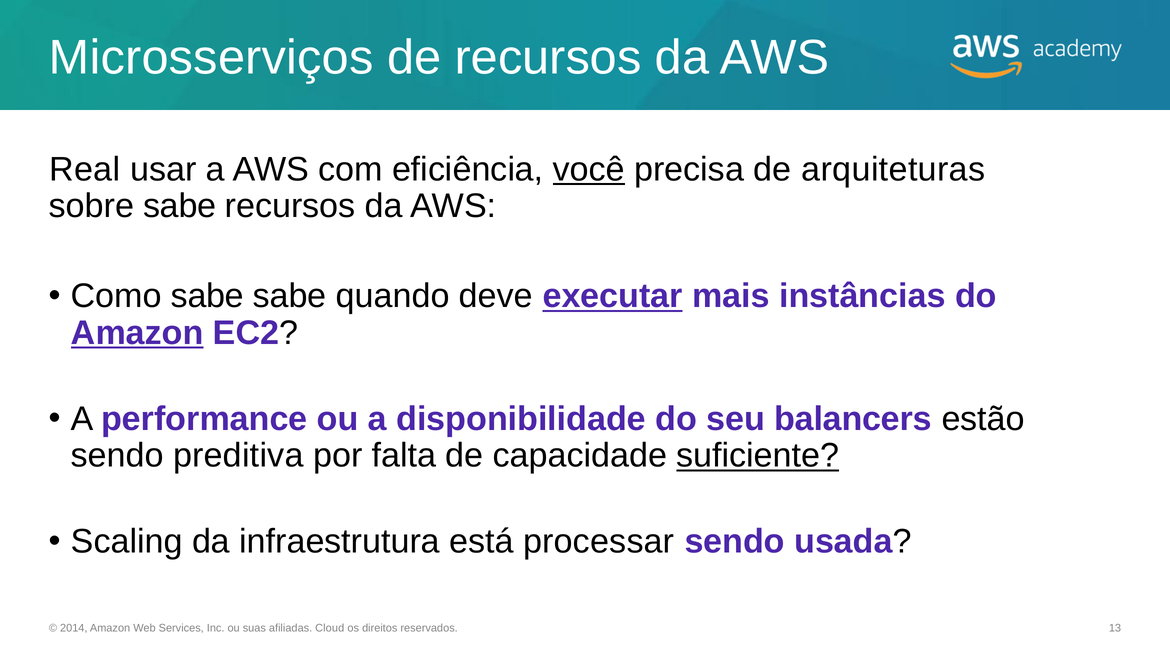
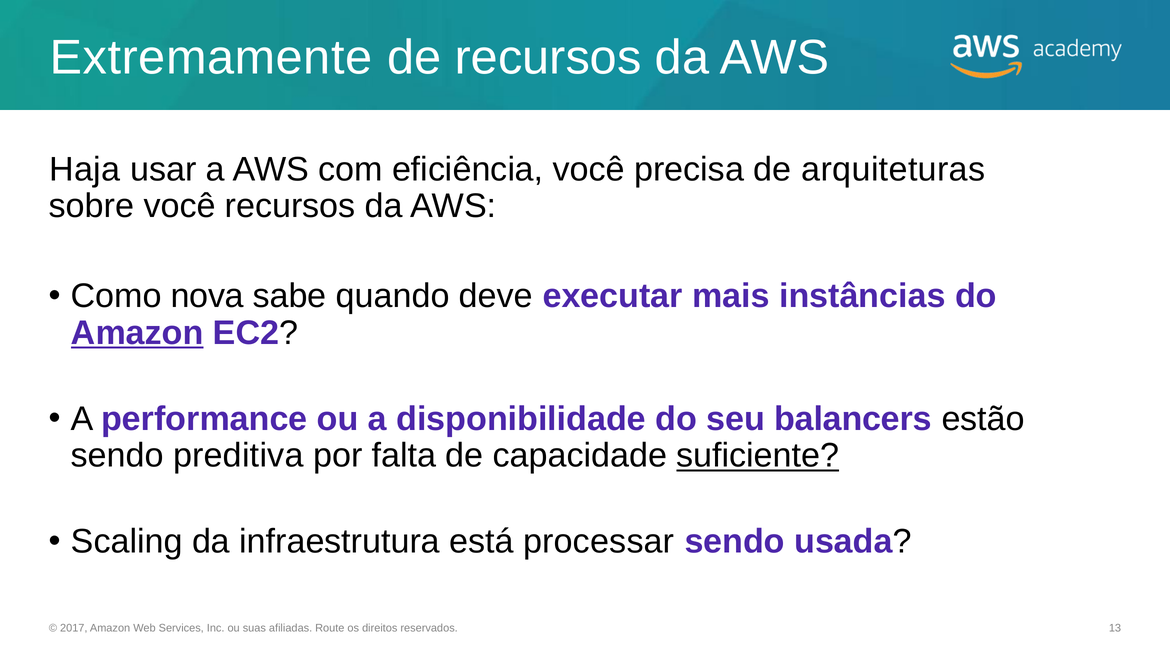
Microsserviços: Microsserviços -> Extremamente (211, 57)
Real: Real -> Haja (85, 169)
você underline: present -> none (589, 169)
sobre sabe: sabe -> você (180, 206)
Como sabe: sabe -> nova (207, 296)
executar underline: present -> none (613, 296)
2014: 2014 -> 2017 (74, 628)
Cloud: Cloud -> Route (330, 628)
